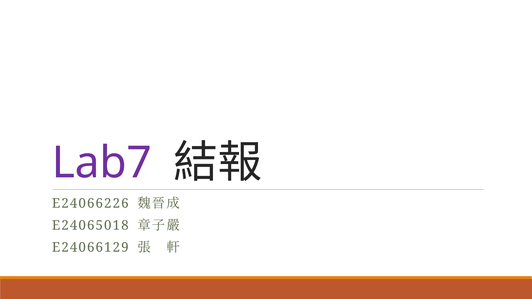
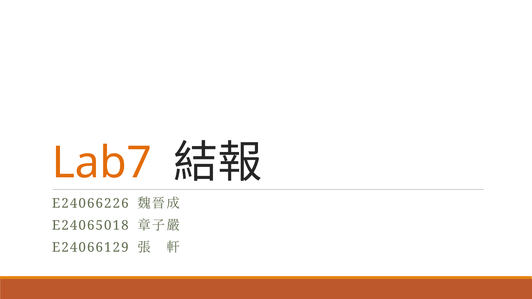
Lab7 colour: purple -> orange (102, 163)
